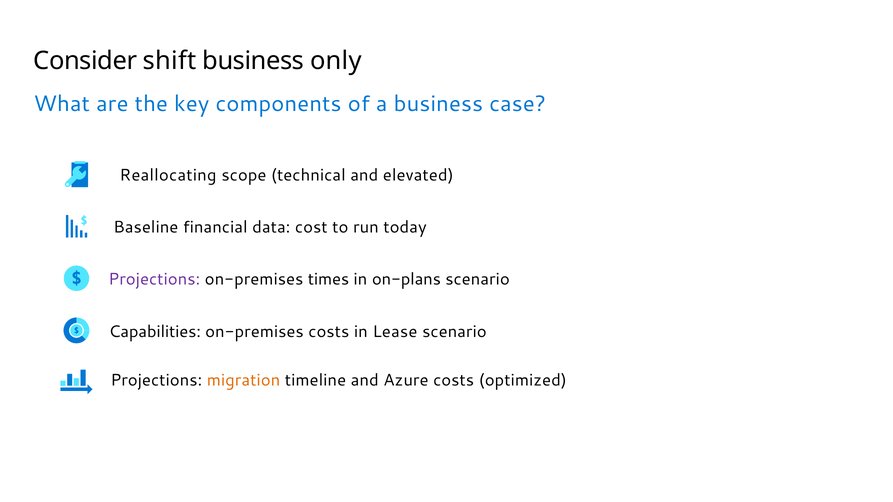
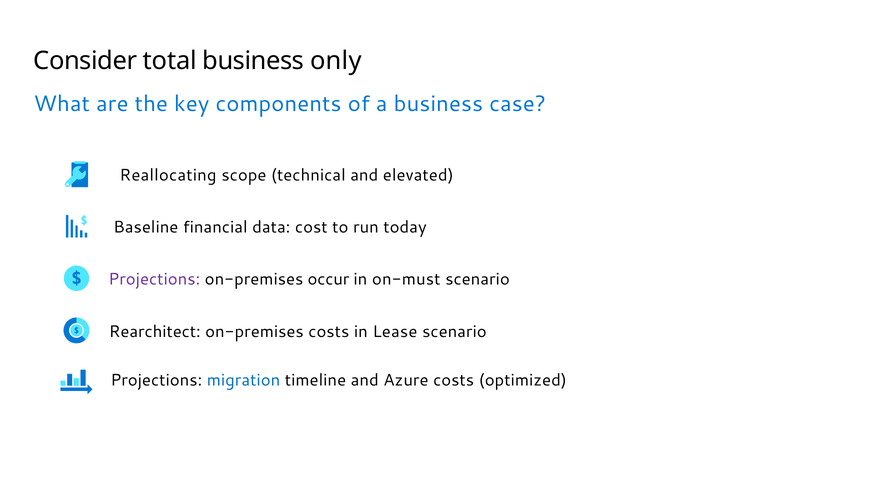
shift: shift -> total (170, 61)
times: times -> occur (328, 280)
on-plans: on-plans -> on-must (406, 280)
Capabilities: Capabilities -> Rearchitect (155, 332)
migration colour: orange -> blue (244, 380)
